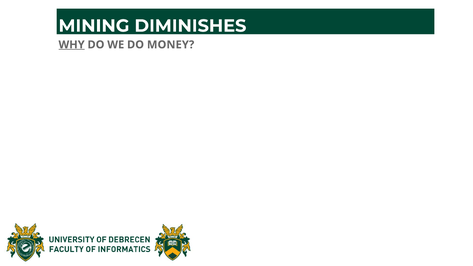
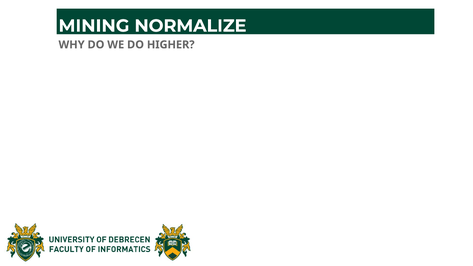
DIMINISHES: DIMINISHES -> NORMALIZE (190, 26)
WHY underline: present -> none (72, 45)
MONEY: MONEY -> HIGHER (171, 45)
